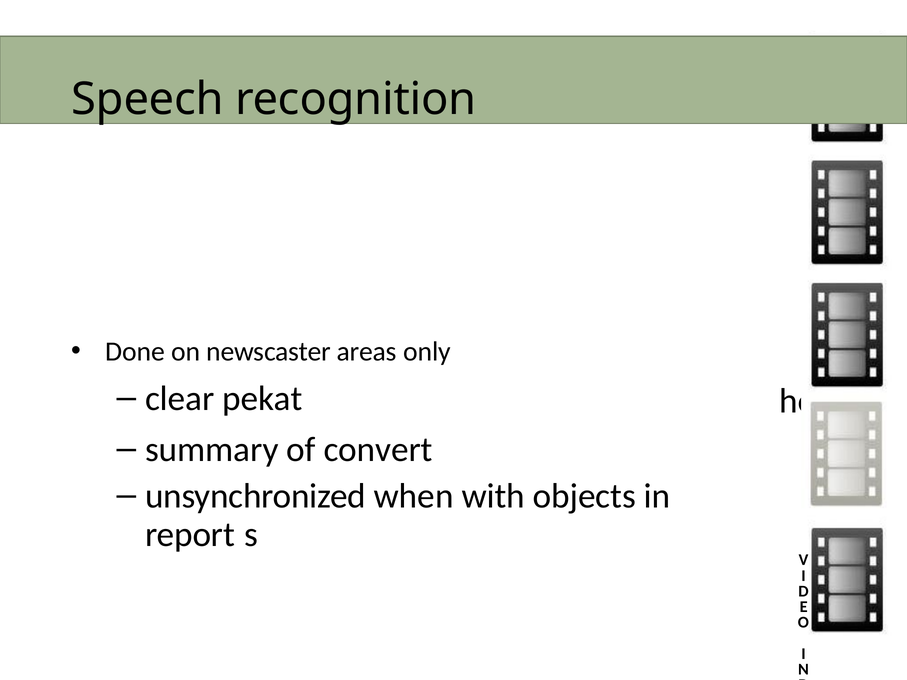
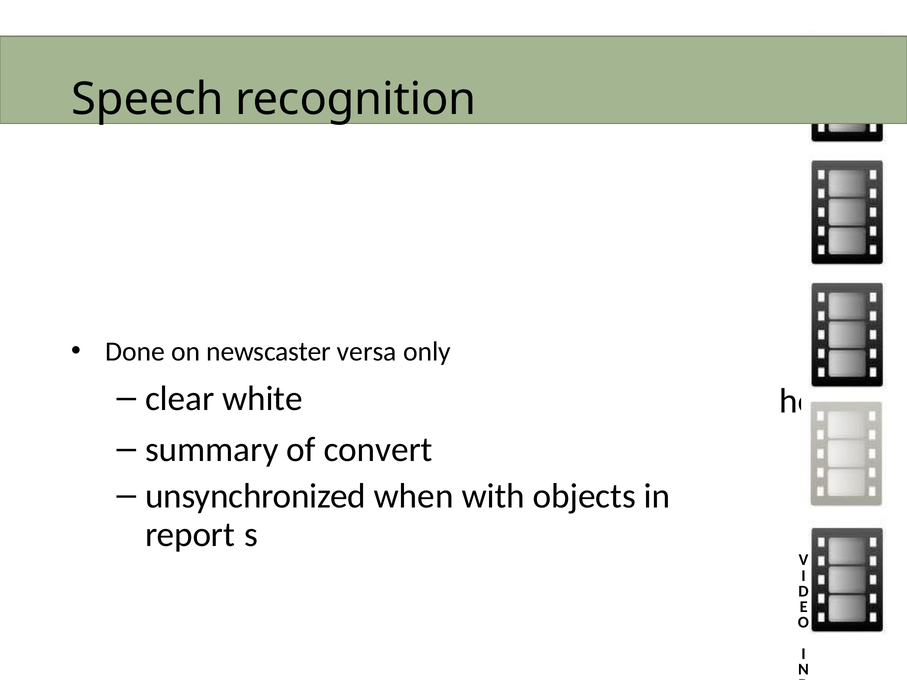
areas: areas -> versa (367, 352)
pekat: pekat -> white (262, 399)
